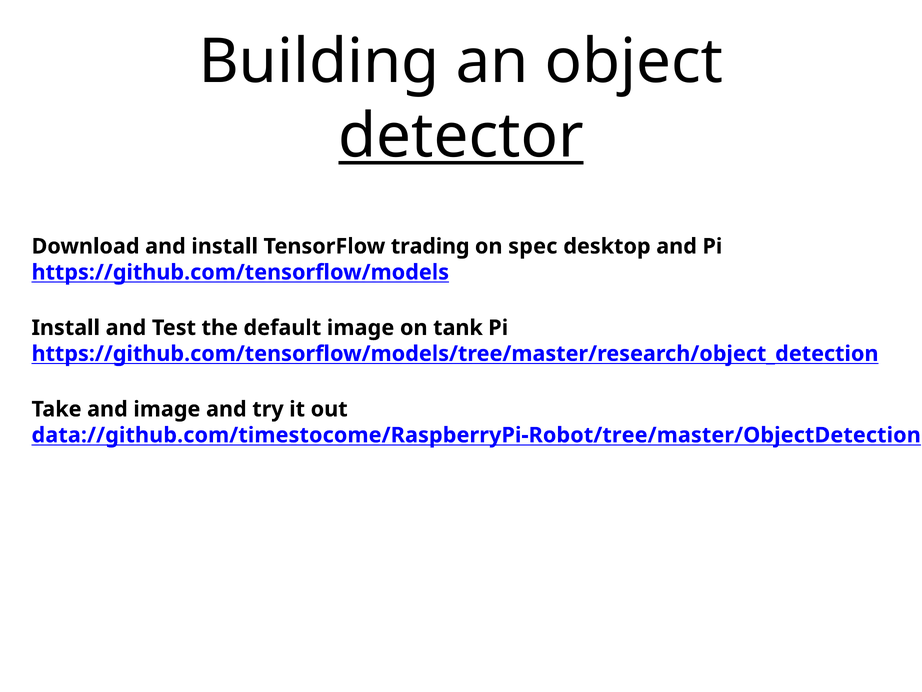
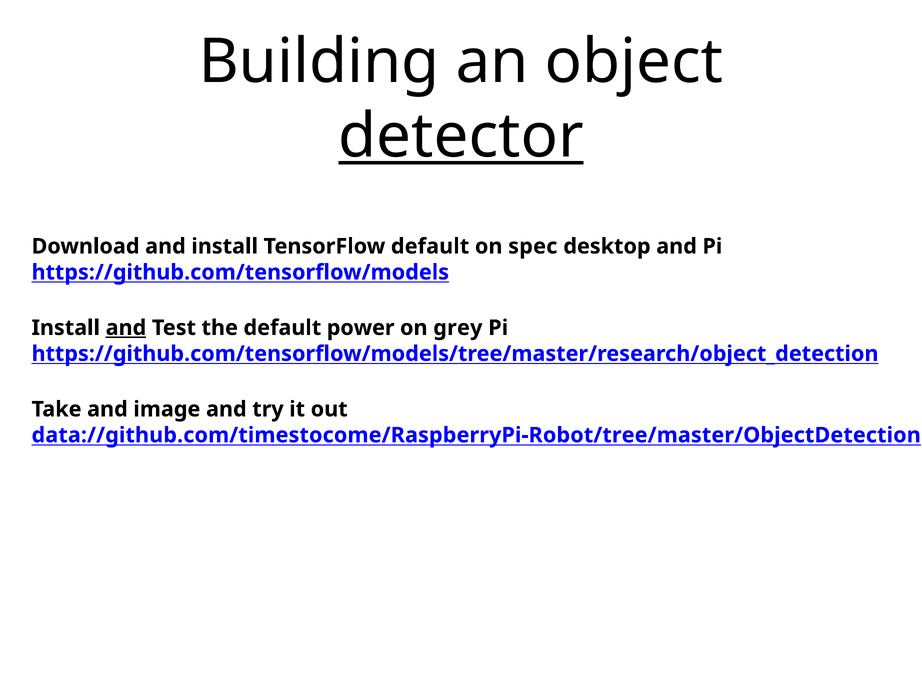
TensorFlow trading: trading -> default (430, 246)
and underline: none -> present (126, 328)
default image: image -> power (361, 328)
tank: tank -> grey (458, 328)
